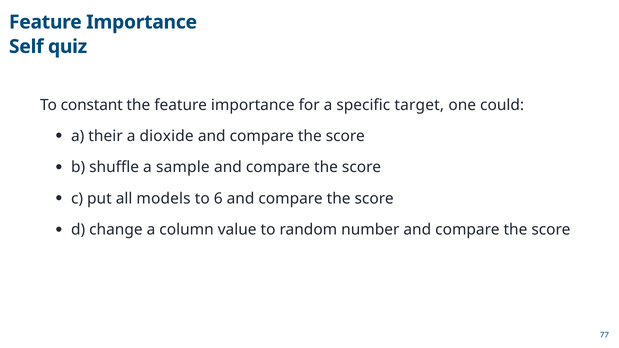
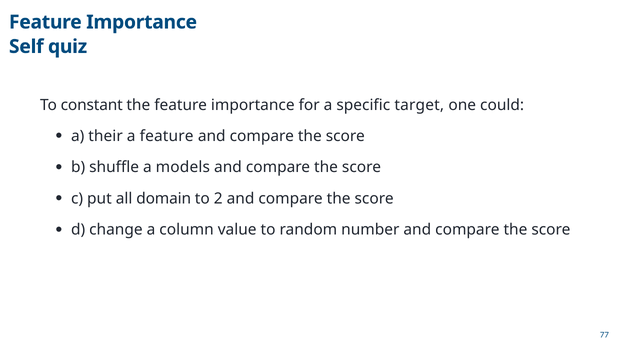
a dioxide: dioxide -> feature (167, 136)
sample: sample -> models (183, 167)
models: models -> domain (164, 199)
6: 6 -> 2 (218, 199)
